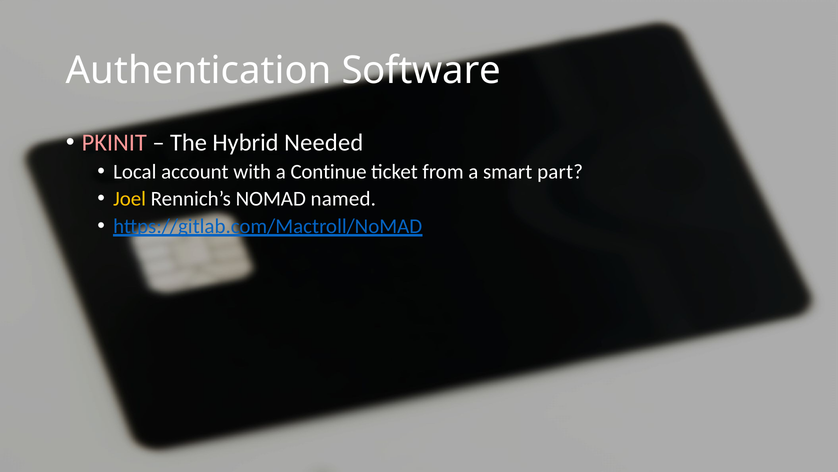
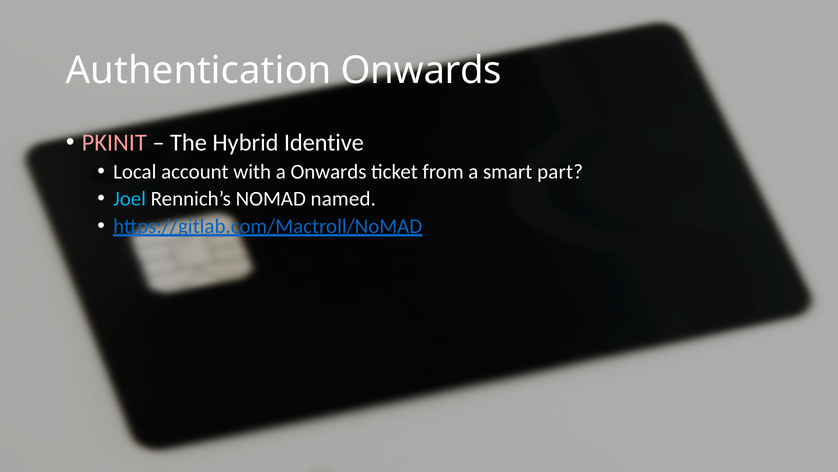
Authentication Software: Software -> Onwards (421, 70)
Needed: Needed -> Identive (324, 143)
a Continue: Continue -> Onwards (328, 172)
Joel colour: yellow -> light blue (130, 199)
